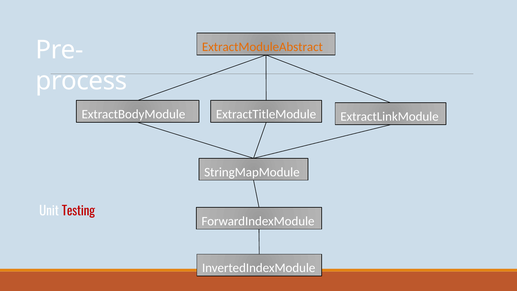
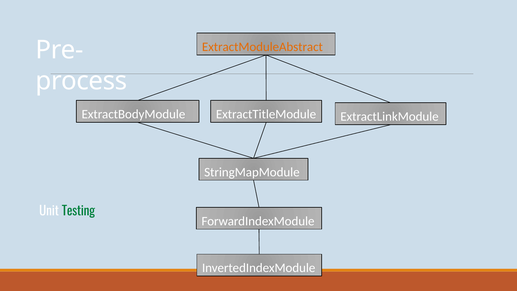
Testing colour: red -> green (78, 211)
